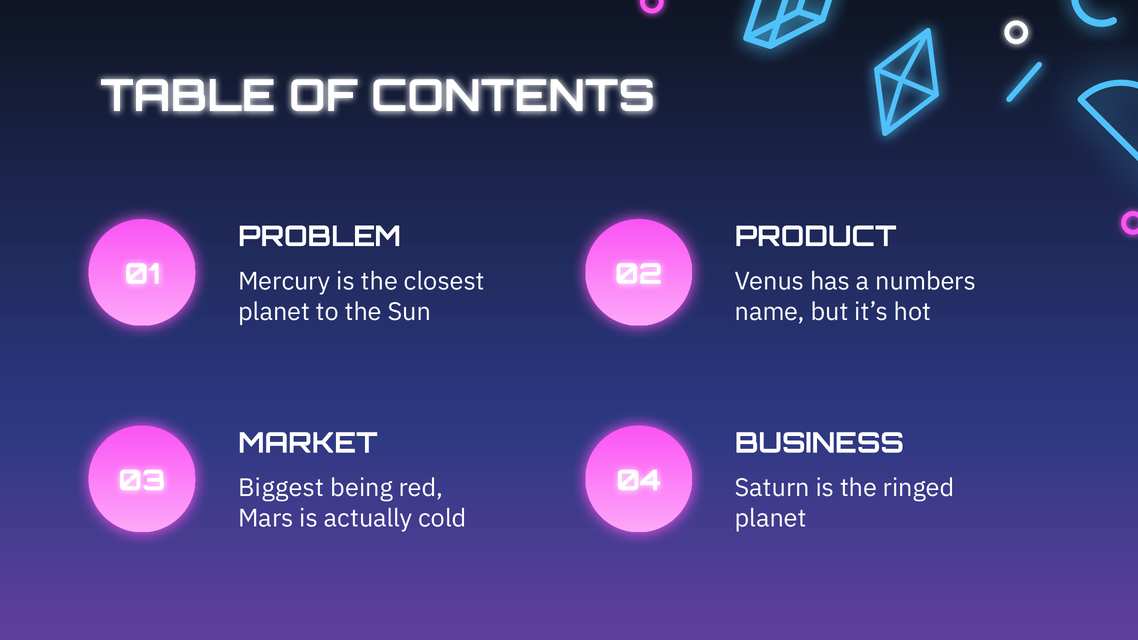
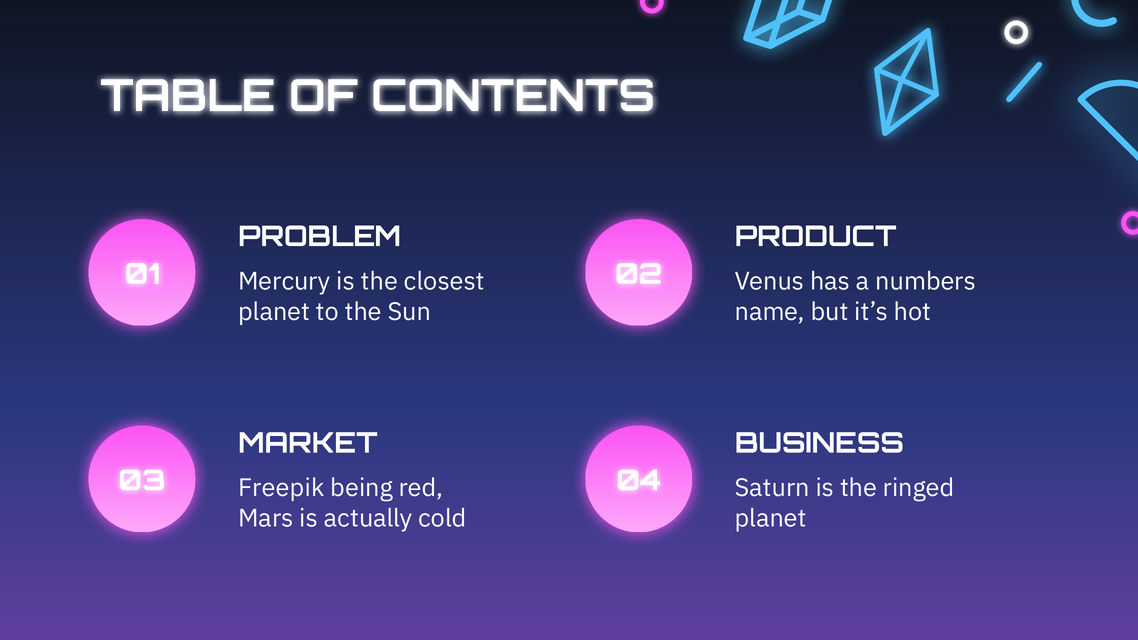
Biggest: Biggest -> Freepik (281, 488)
